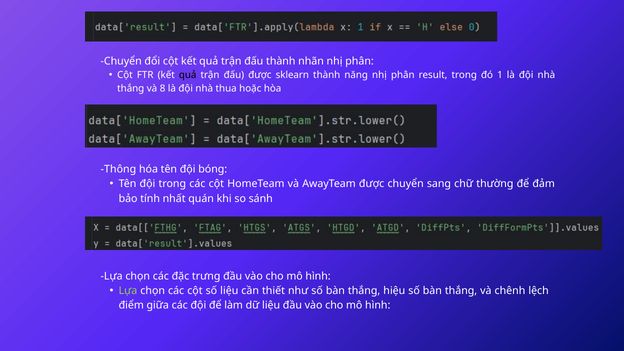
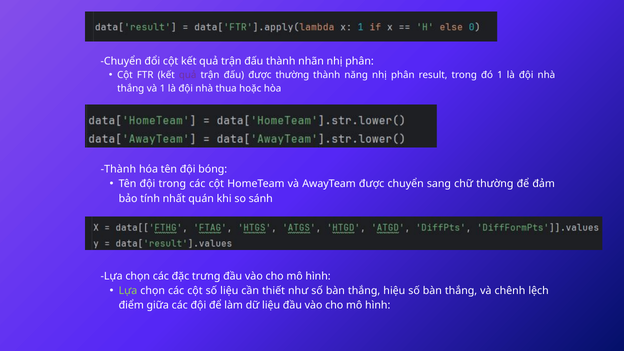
quả colour: black -> purple (188, 75)
được sklearn: sklearn -> thường (292, 75)
và 8: 8 -> 1 (163, 88)
Thông: Thông -> Thành (118, 169)
